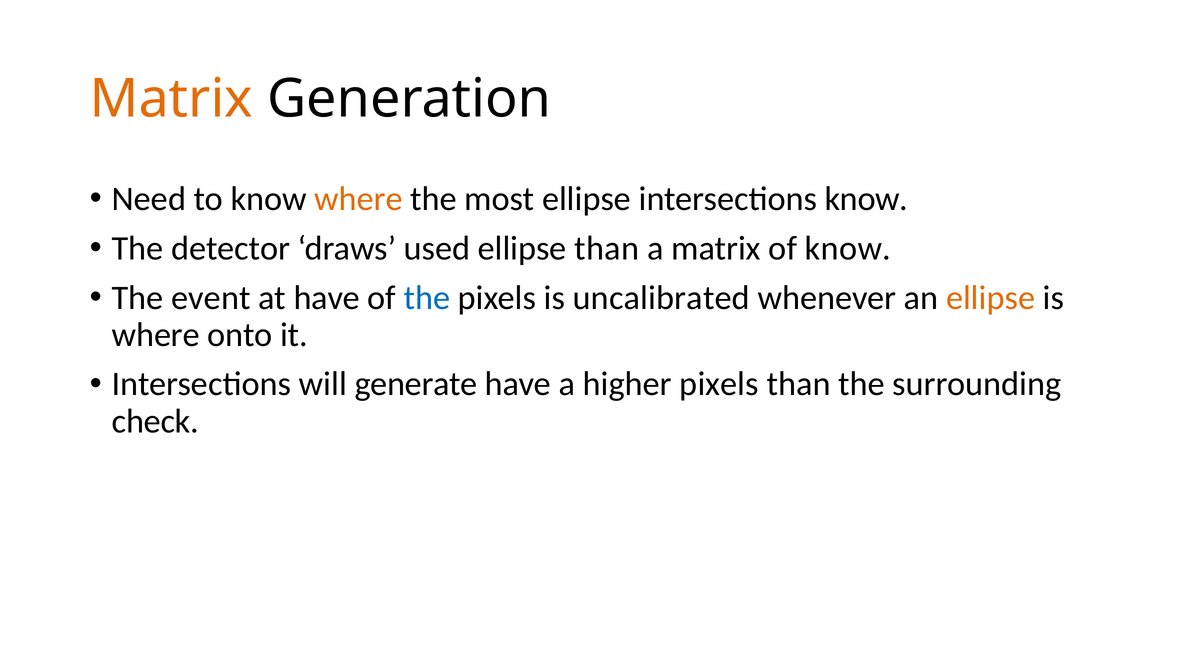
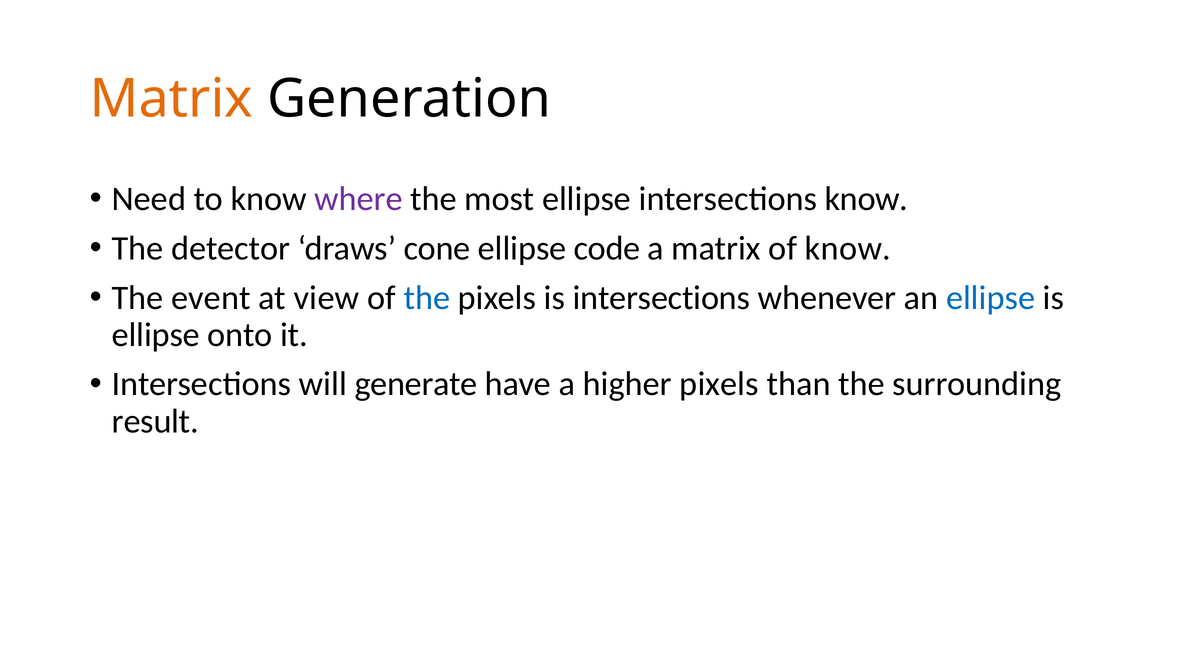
where colour: orange -> purple (359, 199)
used: used -> cone (437, 248)
ellipse than: than -> code (607, 248)
at have: have -> view (327, 298)
is uncalibrated: uncalibrated -> intersections (661, 298)
ellipse colour: orange -> blue (991, 298)
where: where -> ellipse (156, 335)
check: check -> result (155, 421)
